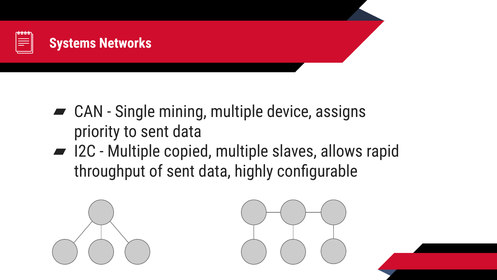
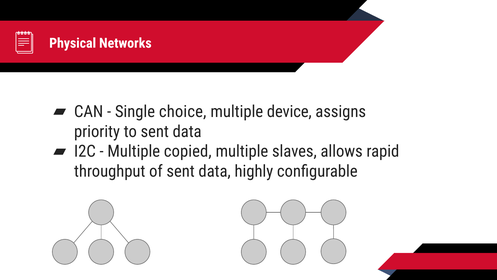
Systems: Systems -> Physical (73, 43)
mining: mining -> choice (183, 112)
